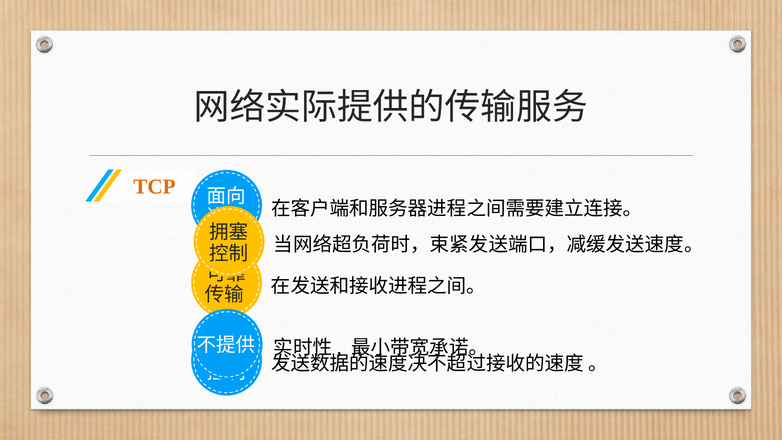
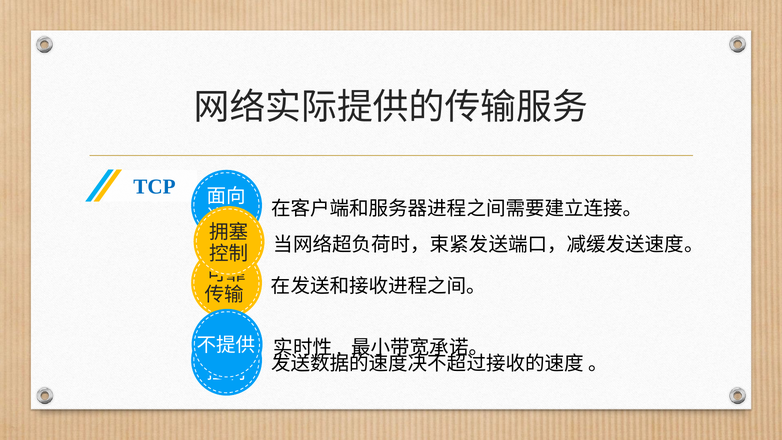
TCP colour: orange -> blue (154, 187)
